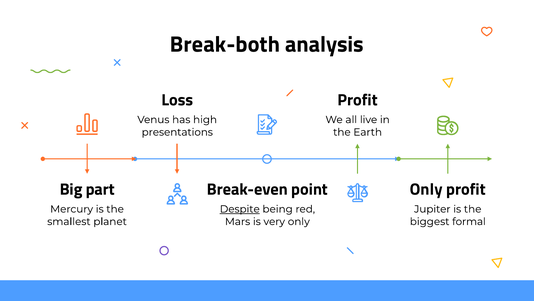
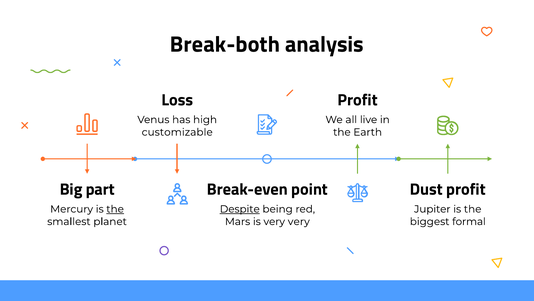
presentations: presentations -> customizable (177, 132)
Only: Only -> Dust (426, 189)
the underline: none -> present (115, 209)
very only: only -> very (299, 221)
